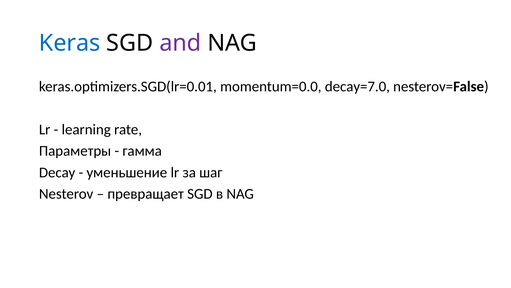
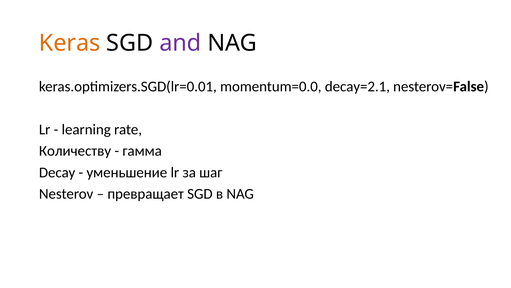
Keras colour: blue -> orange (70, 43)
decay=7.0: decay=7.0 -> decay=2.1 (357, 86)
Параметры: Параметры -> Количеству (75, 151)
